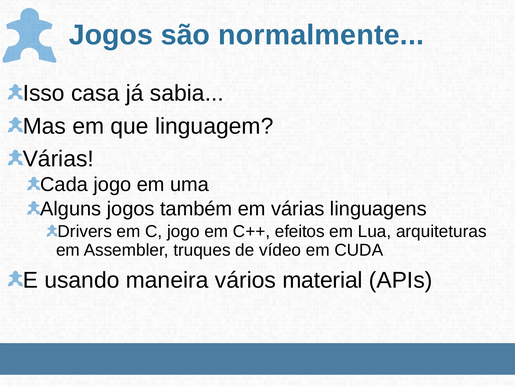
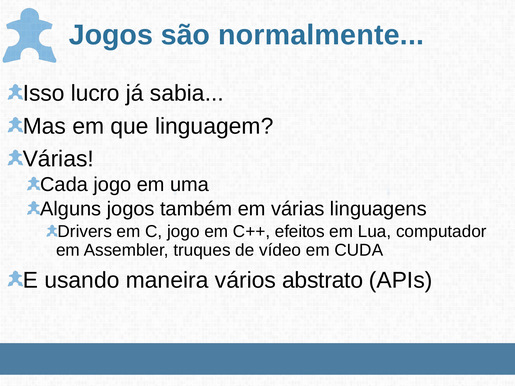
casa: casa -> lucro (95, 93)
arquiteturas: arquiteturas -> computador (441, 232)
material: material -> abstrato (323, 280)
